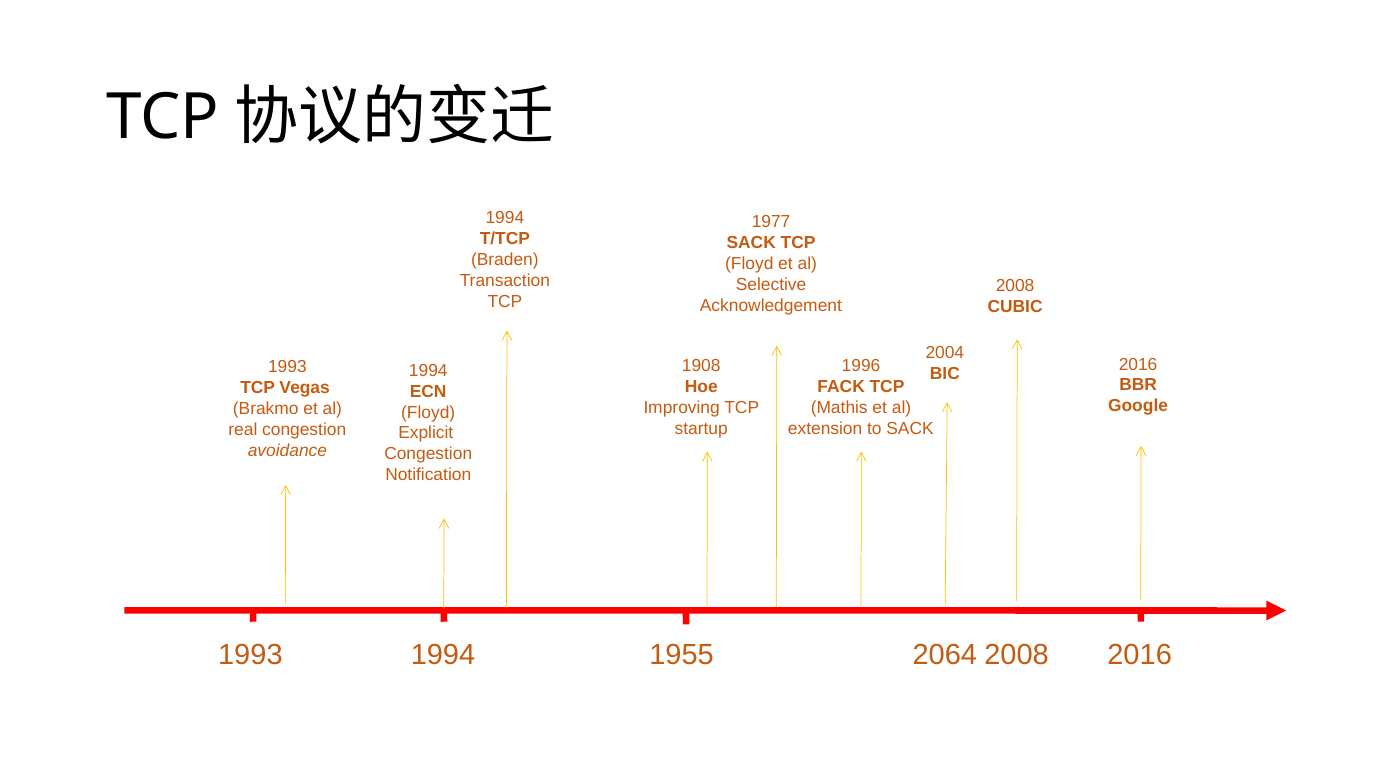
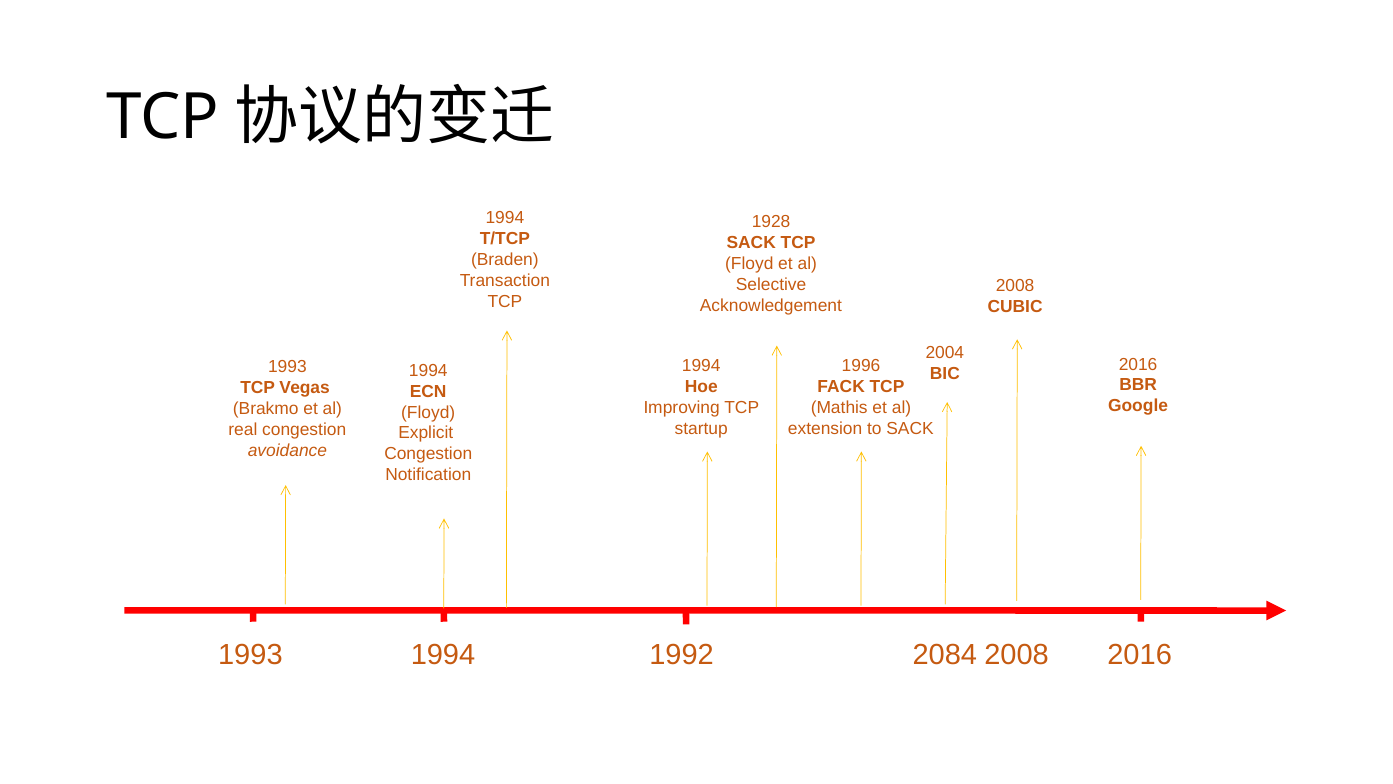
1977: 1977 -> 1928 (771, 222)
1908: 1908 -> 1994 (701, 365)
2064: 2064 -> 2084 (945, 655)
1955: 1955 -> 1992 (682, 655)
